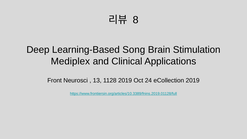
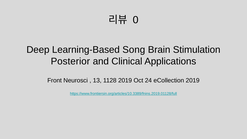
8: 8 -> 0 (136, 20)
Mediplex: Mediplex -> Posterior (70, 61)
